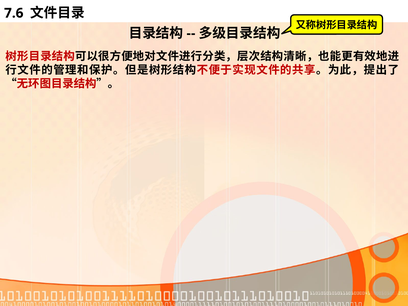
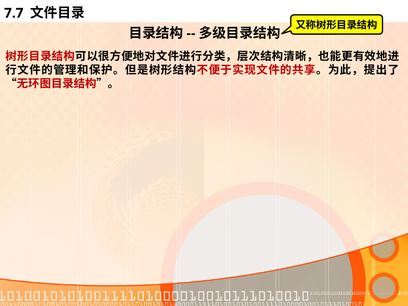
7.6: 7.6 -> 7.7 (14, 13)
